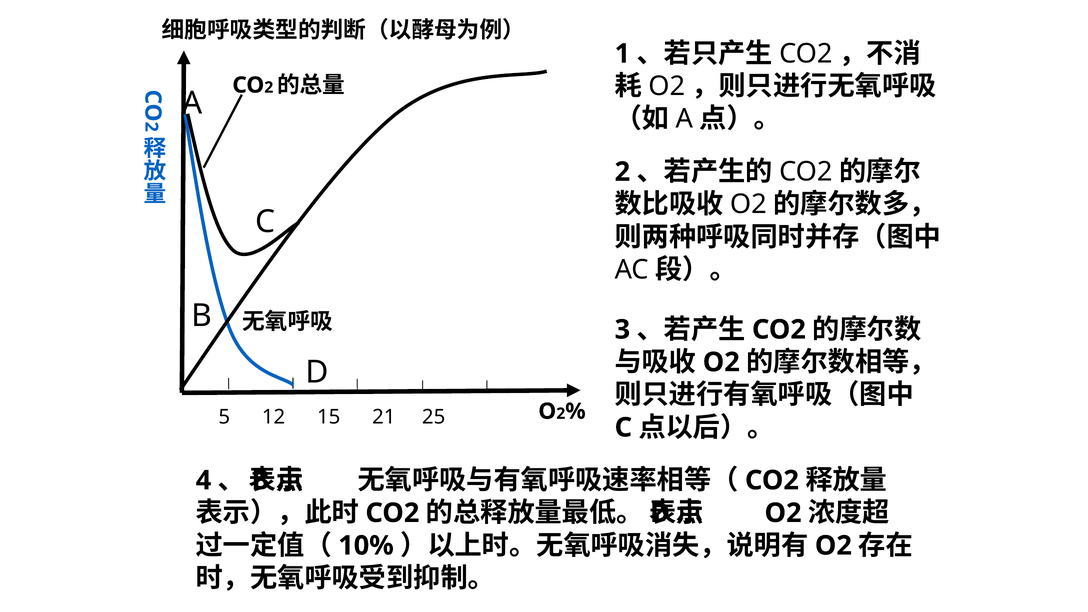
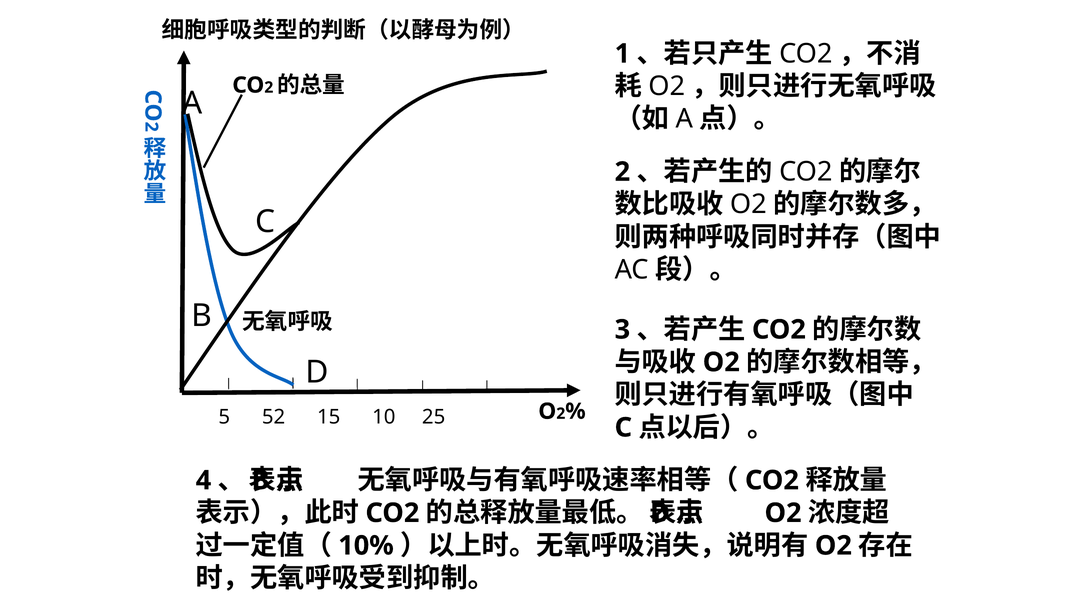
12: 12 -> 52 (274, 417)
21: 21 -> 10 (384, 417)
